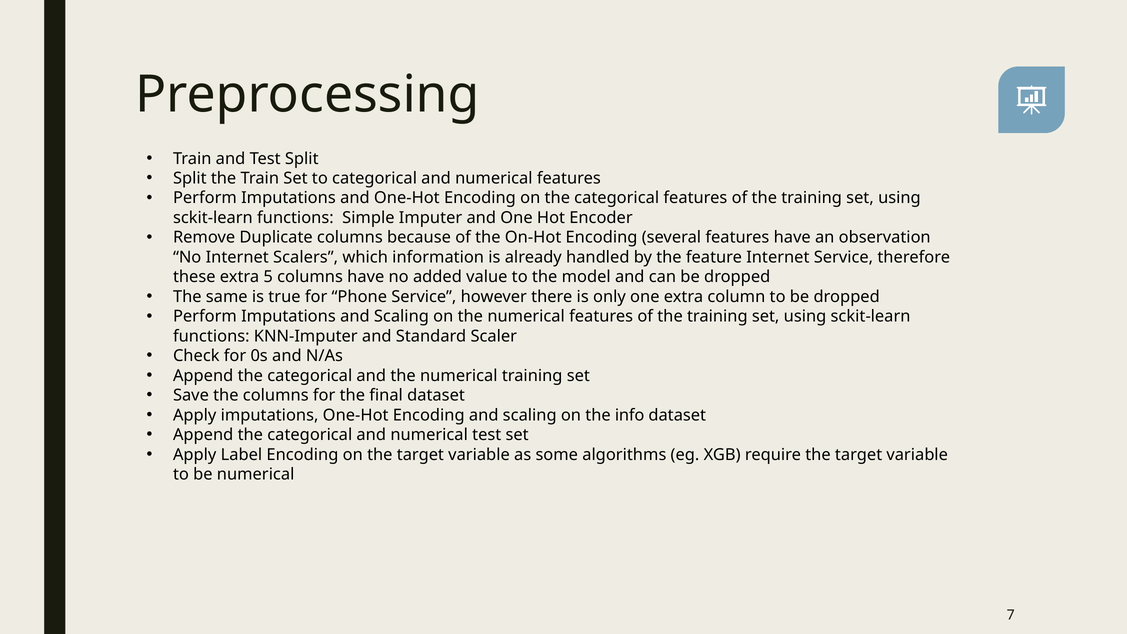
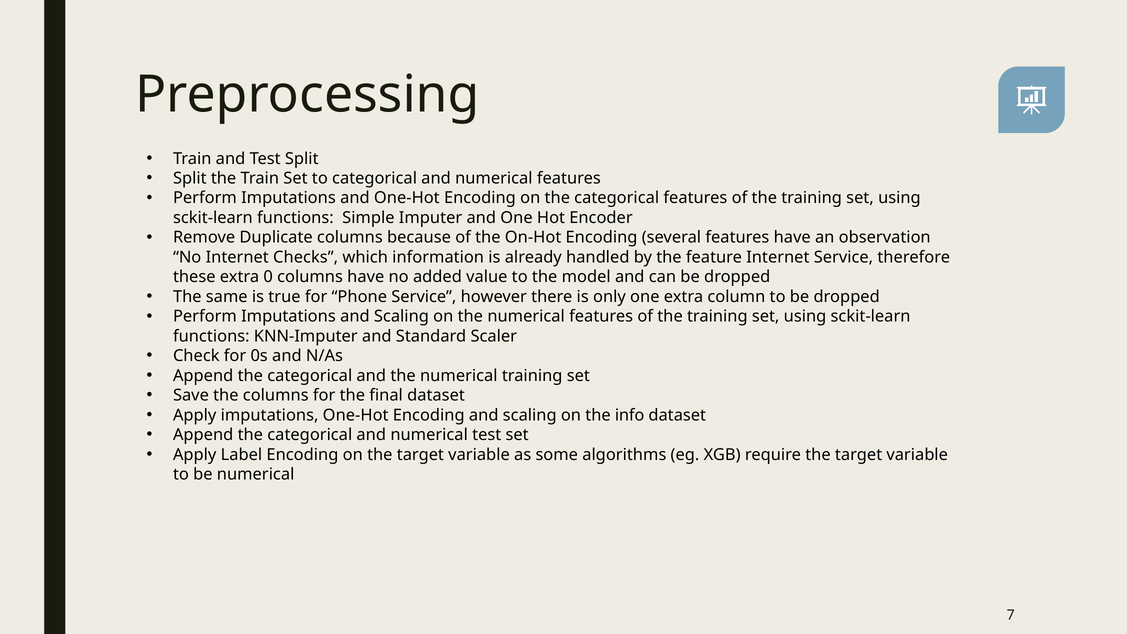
Scalers: Scalers -> Checks (306, 257)
5: 5 -> 0 (268, 277)
